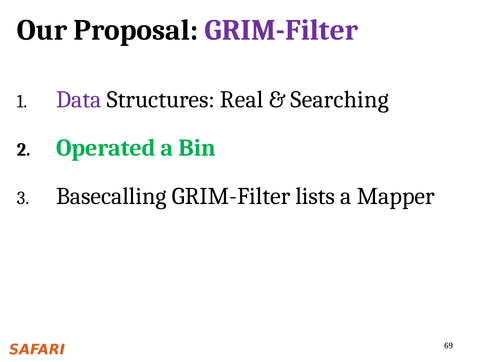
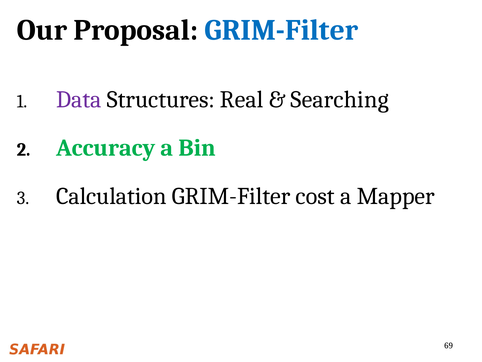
GRIM-Filter colour: purple -> blue (281, 30)
Operated: Operated -> Accuracy (106, 148)
Basecalling: Basecalling -> Calculation (111, 196)
lists: lists -> cost (315, 196)
